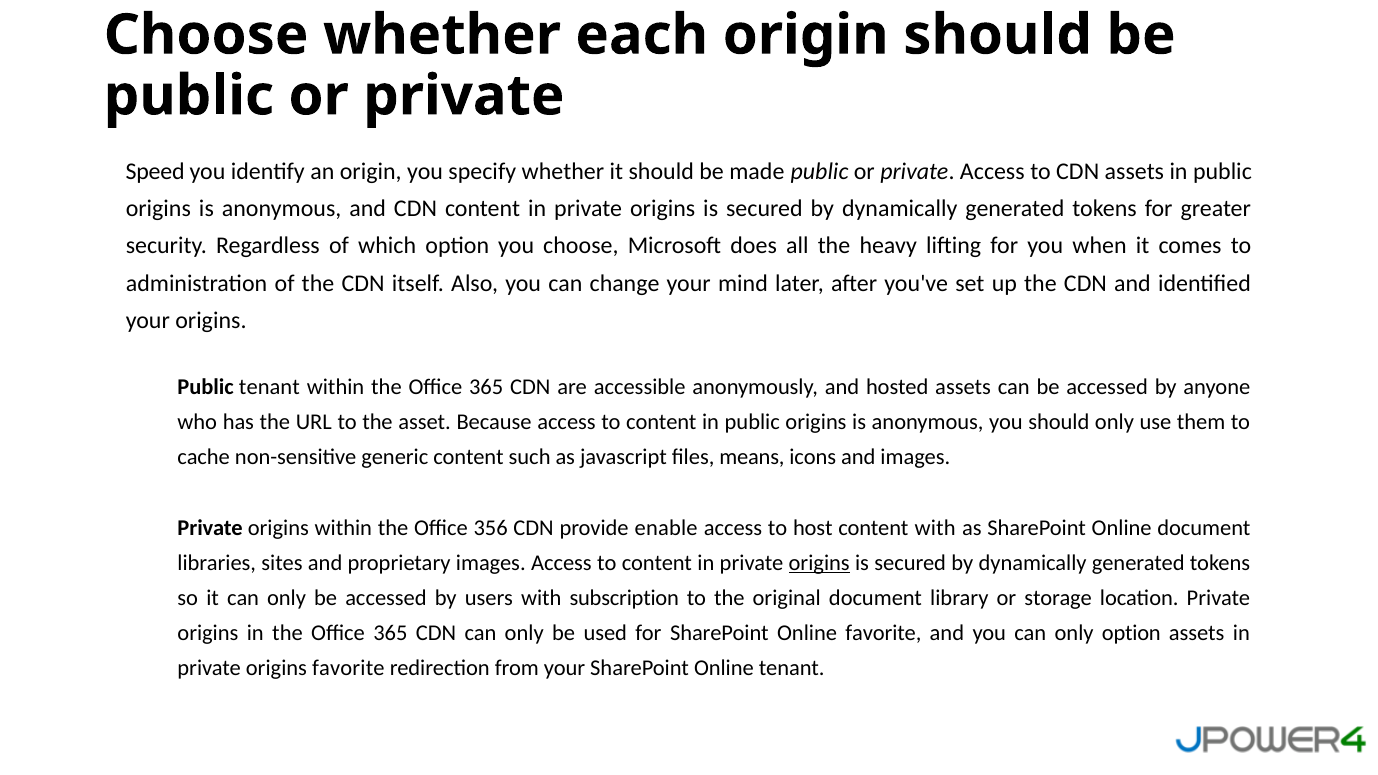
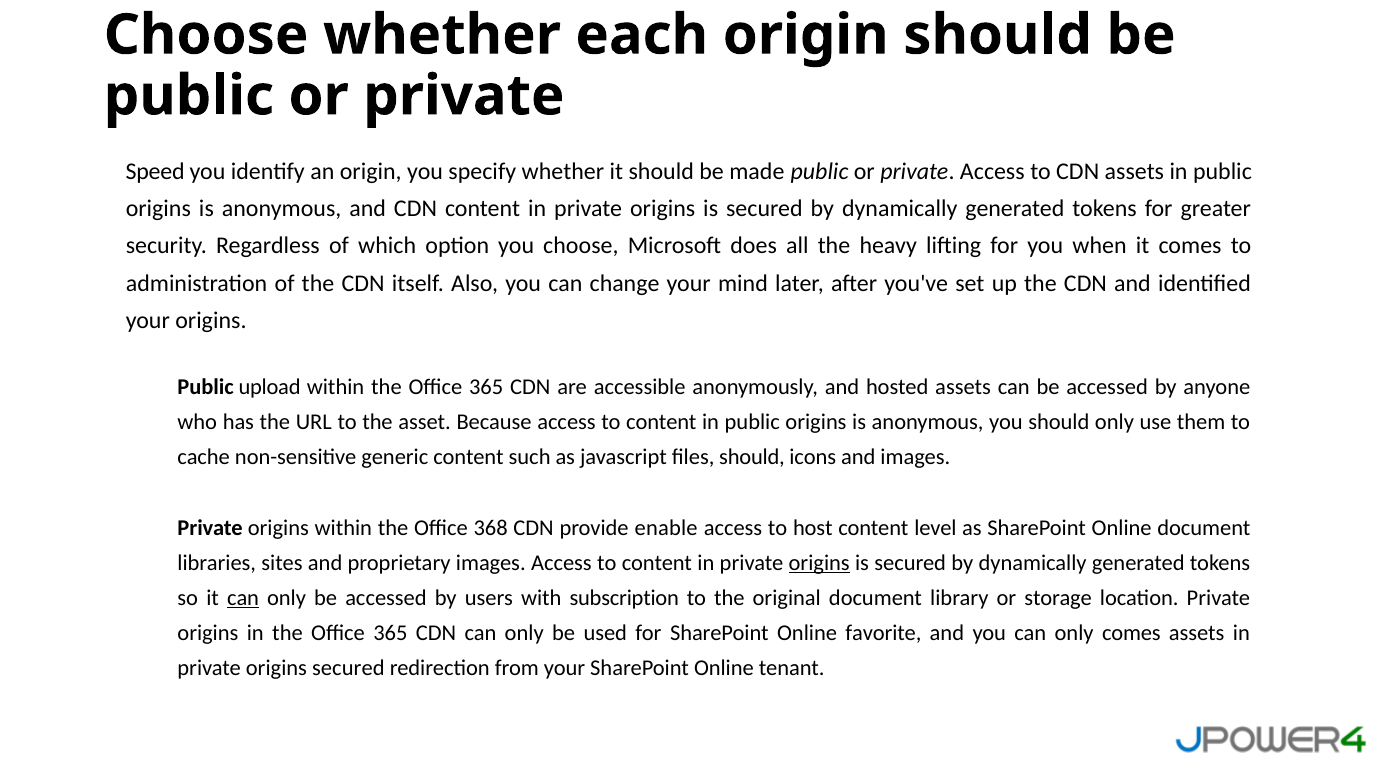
Public tenant: tenant -> upload (270, 387)
files means: means -> should (752, 457)
356: 356 -> 368 (491, 528)
content with: with -> level (935, 528)
can underline: none -> present (243, 598)
only option: option -> comes (1131, 633)
origins favorite: favorite -> secured (348, 668)
